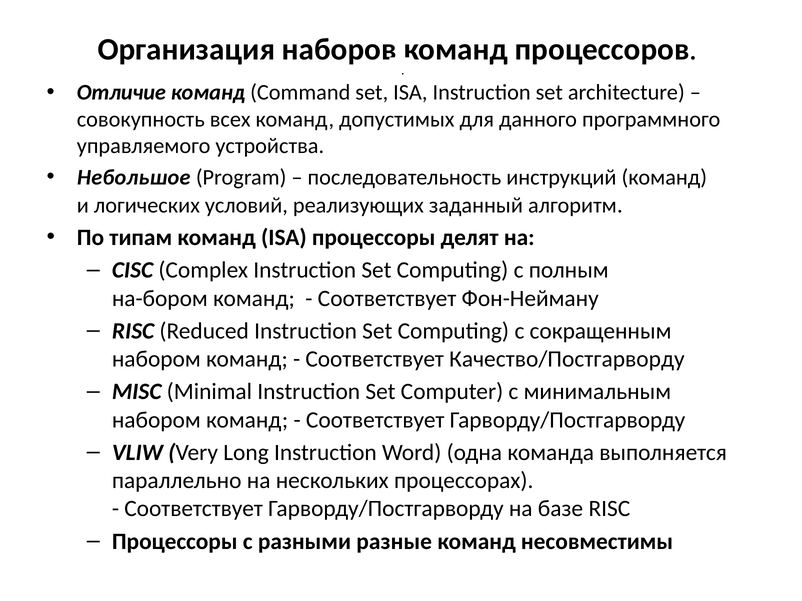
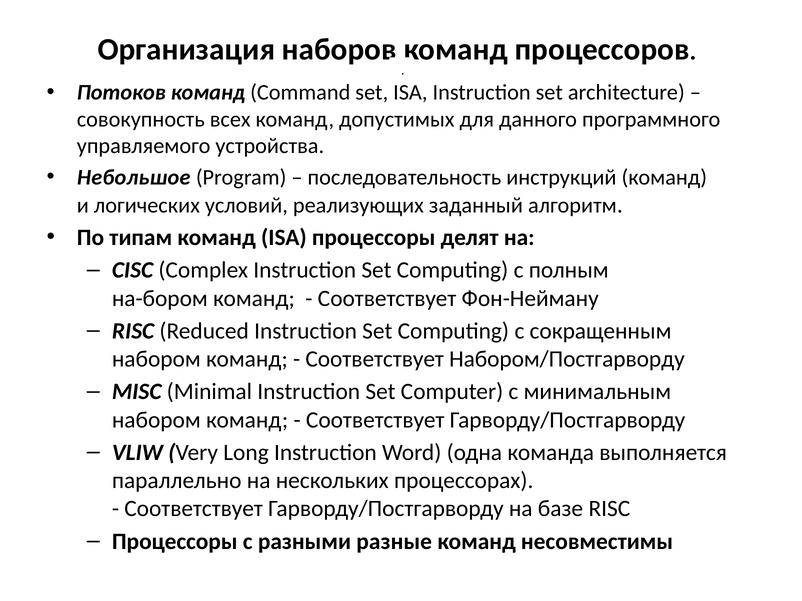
Отличие: Отличие -> Потоков (121, 93)
Качество/Постгарворду: Качество/Постгарворду -> Набором/Постгарворду (567, 359)
